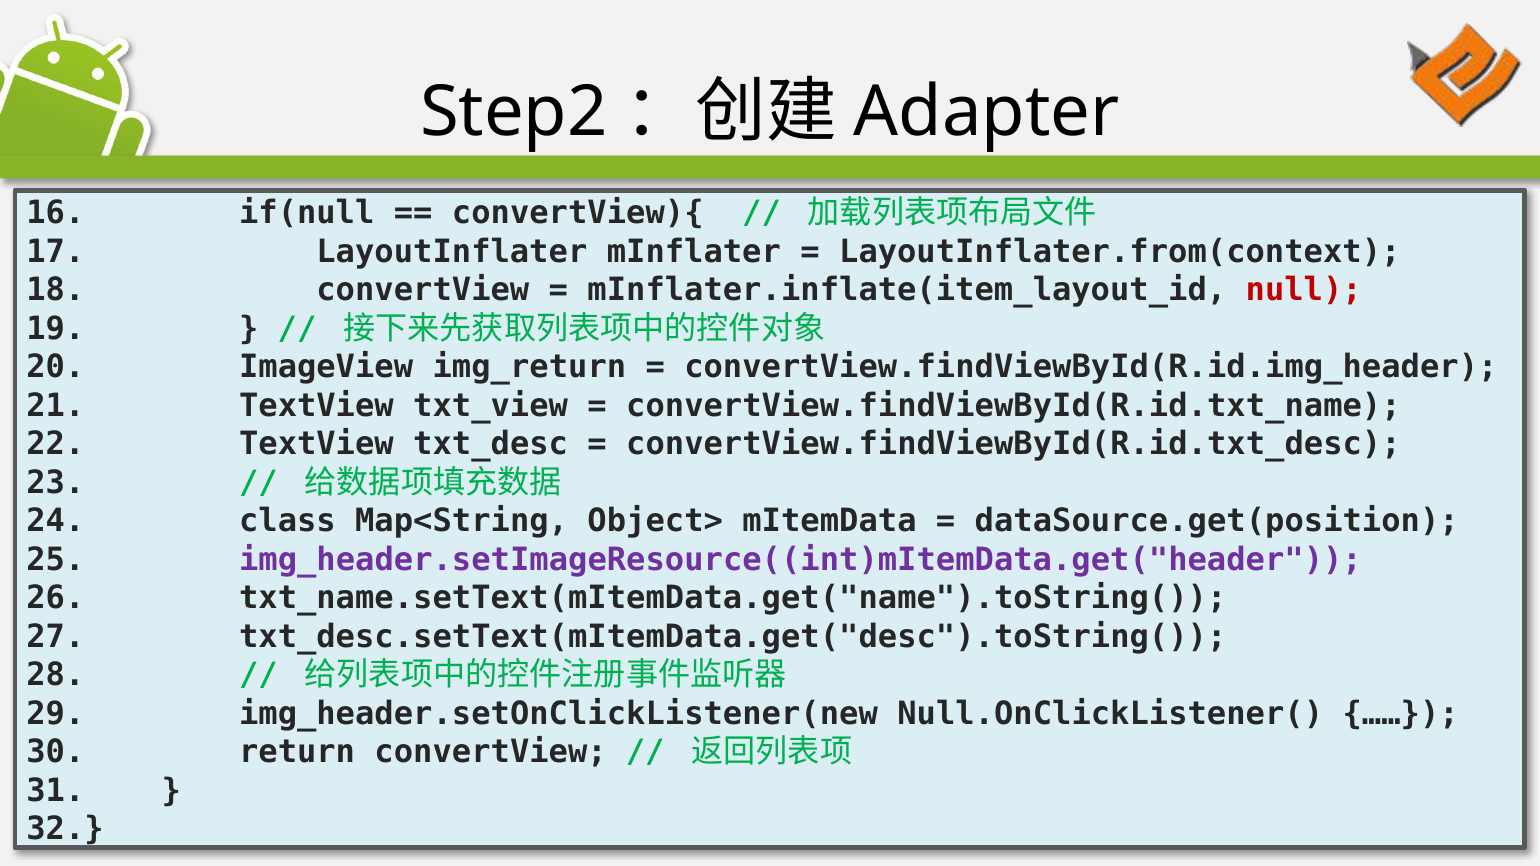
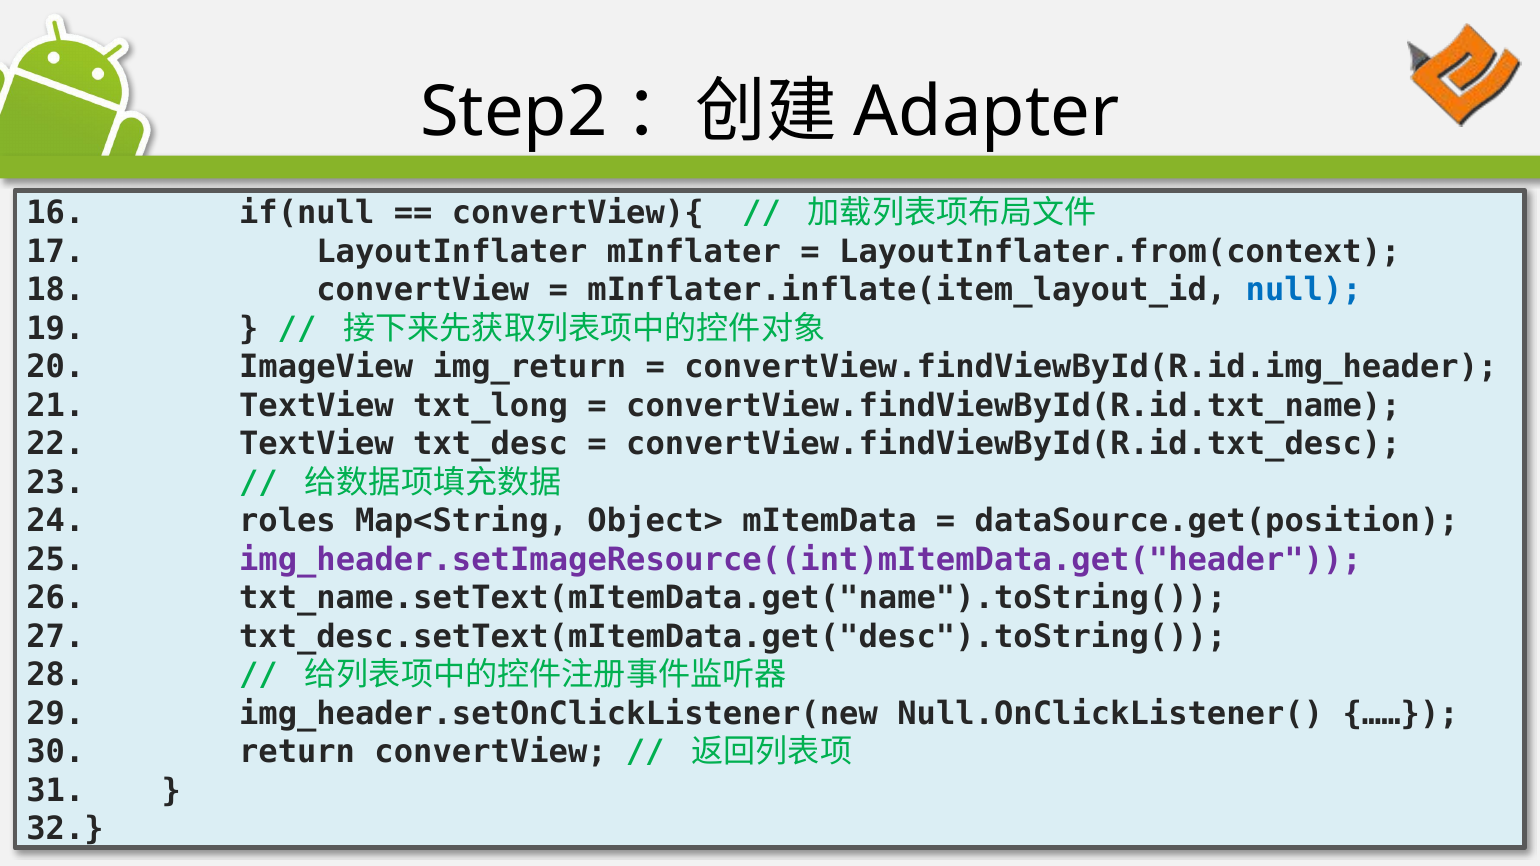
null colour: red -> blue (1304, 290)
txt_view: txt_view -> txt_long (491, 406)
class: class -> roles (287, 521)
